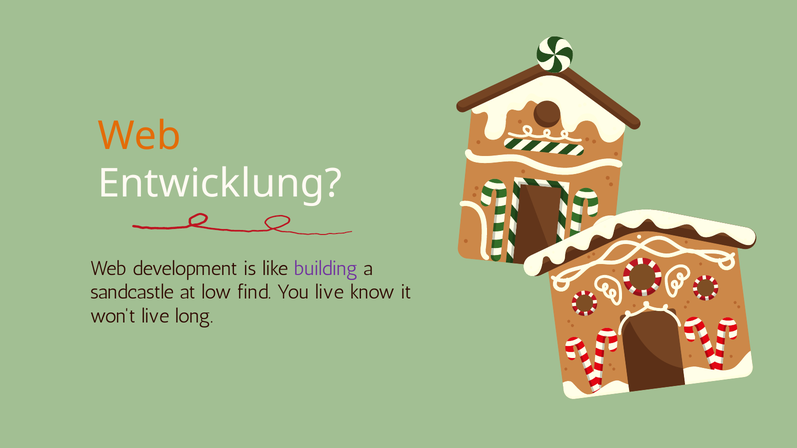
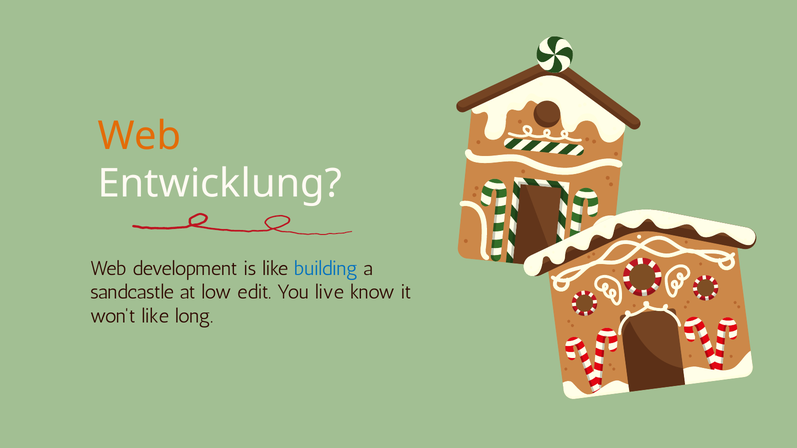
building colour: purple -> blue (326, 269)
find: find -> edit (254, 293)
won't live: live -> like (155, 316)
